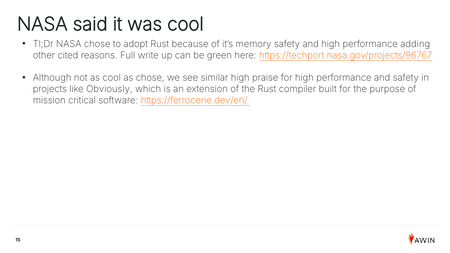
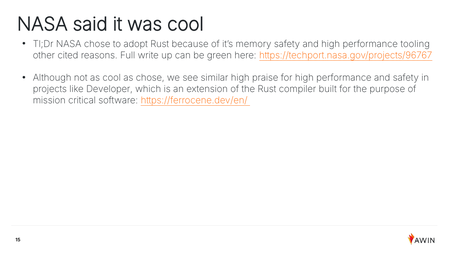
adding: adding -> tooling (415, 44)
Obviously: Obviously -> Developer (109, 89)
